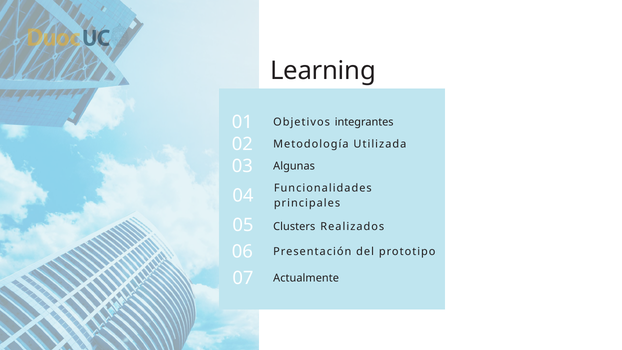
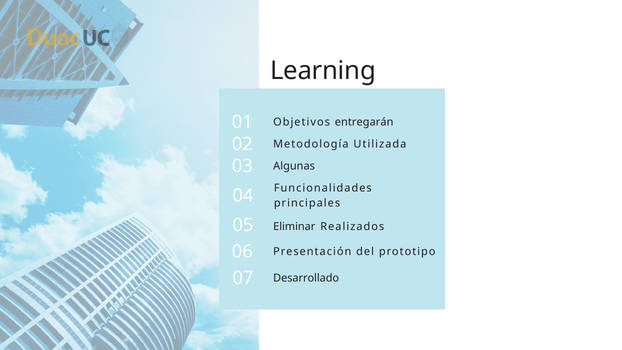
integrantes: integrantes -> entregarán (364, 122)
Clusters: Clusters -> Eliminar (294, 227)
Actualmente: Actualmente -> Desarrollado (306, 278)
